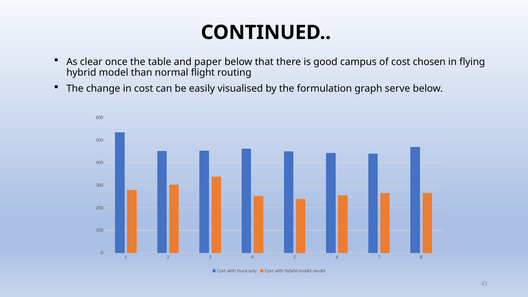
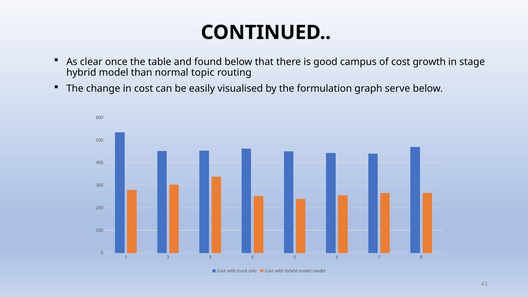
paper: paper -> found (208, 62)
chosen: chosen -> growth (429, 62)
flying: flying -> stage (472, 62)
flight: flight -> topic (203, 72)
